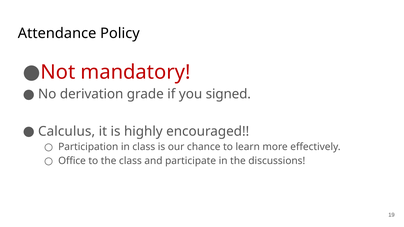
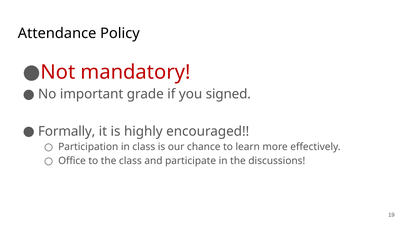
derivation: derivation -> important (92, 94)
Calculus: Calculus -> Formally (67, 131)
